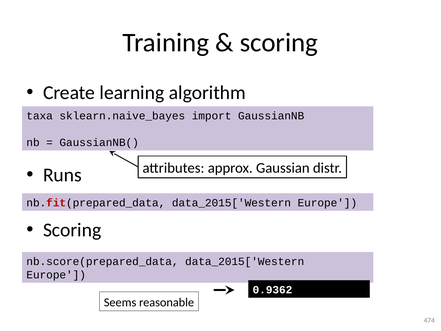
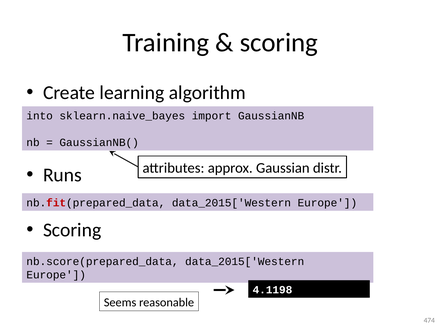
taxa: taxa -> into (40, 116)
0.9362: 0.9362 -> 4.1198 (272, 290)
